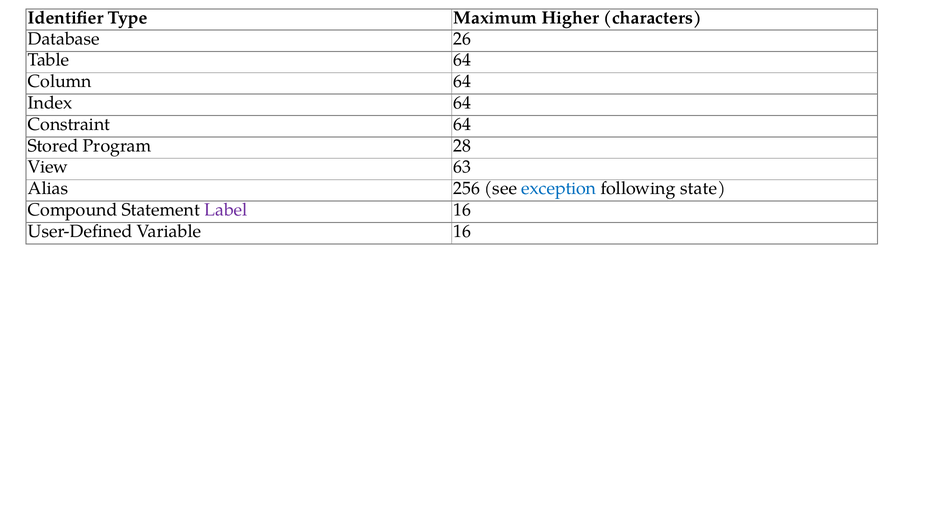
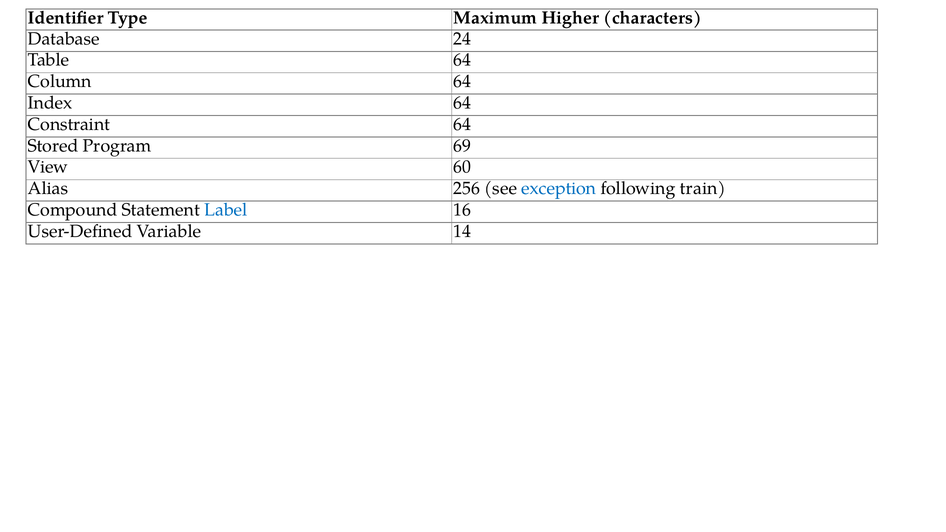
26: 26 -> 24 (462, 39)
28: 28 -> 69 (462, 146)
63: 63 -> 60 (462, 167)
state: state -> train (703, 189)
Label colour: purple -> blue (226, 210)
Variable 16: 16 -> 14 (462, 231)
